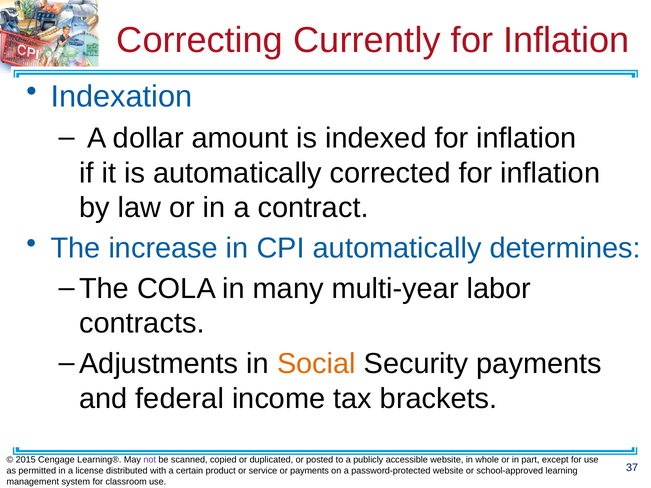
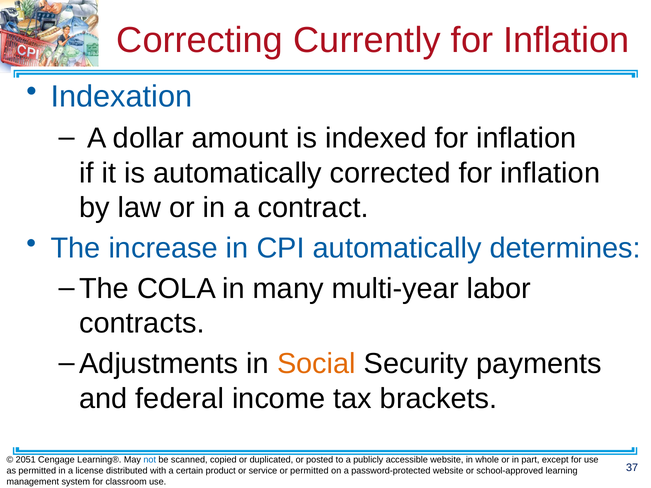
2015: 2015 -> 2051 (26, 460)
not colour: purple -> blue (150, 460)
or payments: payments -> permitted (309, 471)
